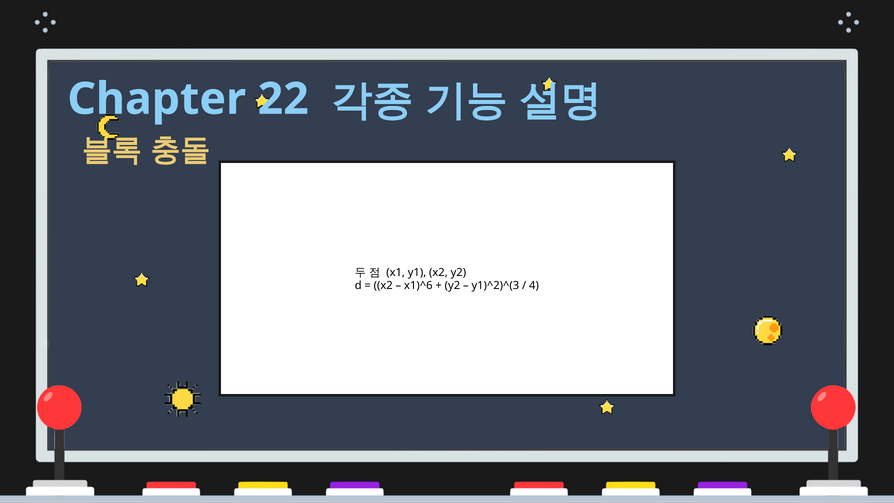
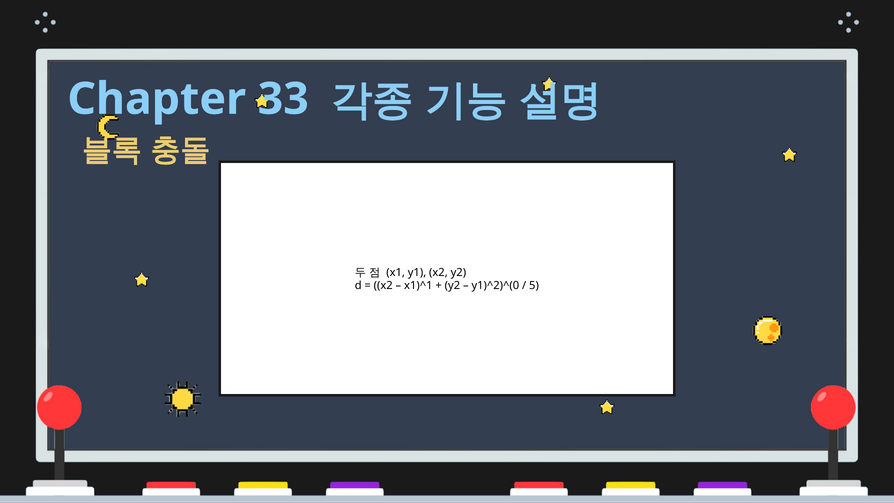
22: 22 -> 33 (283, 99)
x1)^6: x1)^6 -> x1)^1 (418, 286)
y1)^2)^(3: y1)^2)^(3 -> y1)^2)^(0 (495, 286)
4: 4 -> 5 (534, 286)
